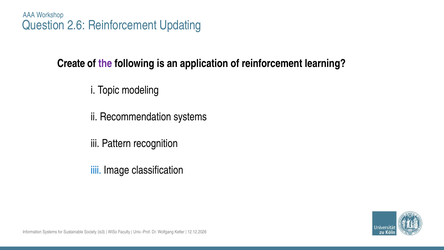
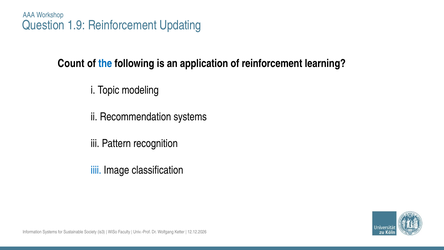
2.6: 2.6 -> 1.9 (76, 25)
Create: Create -> Count (71, 63)
the colour: purple -> blue (105, 63)
